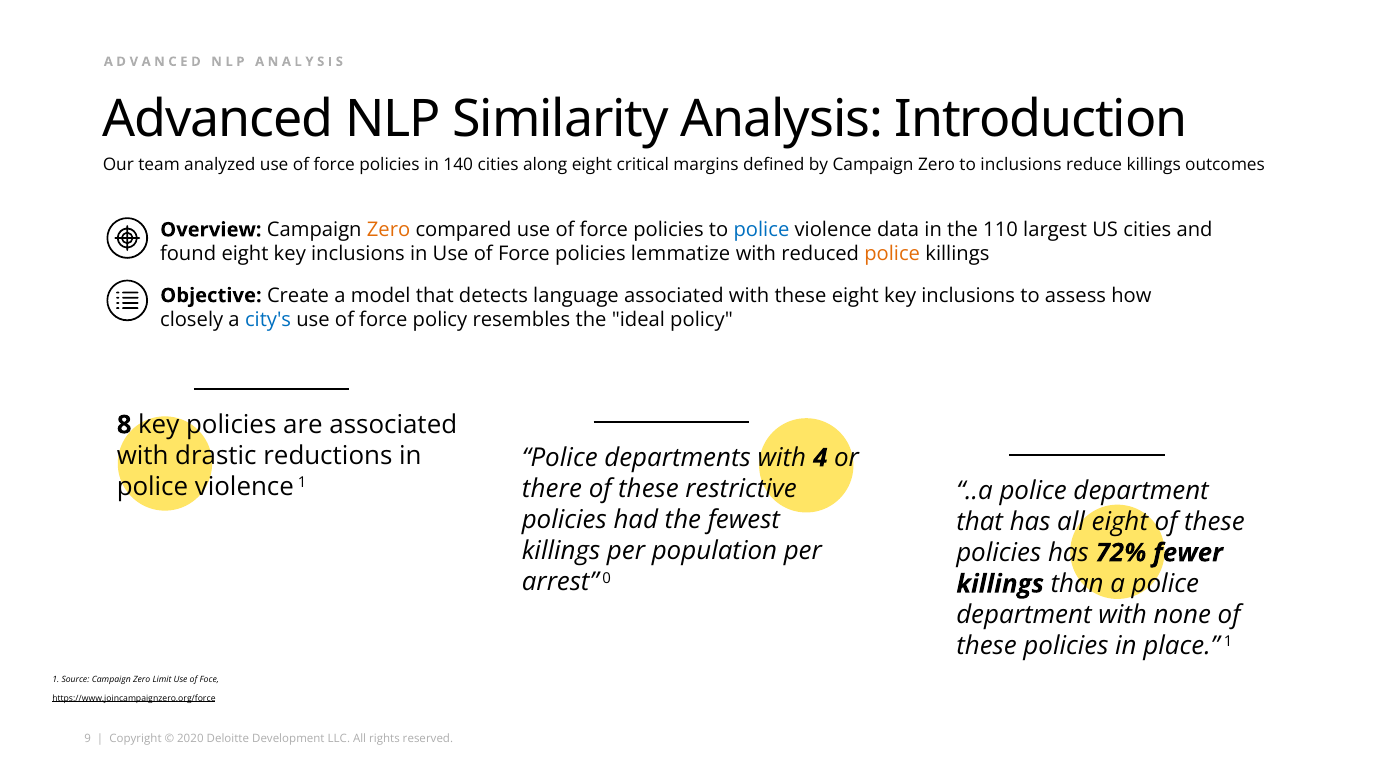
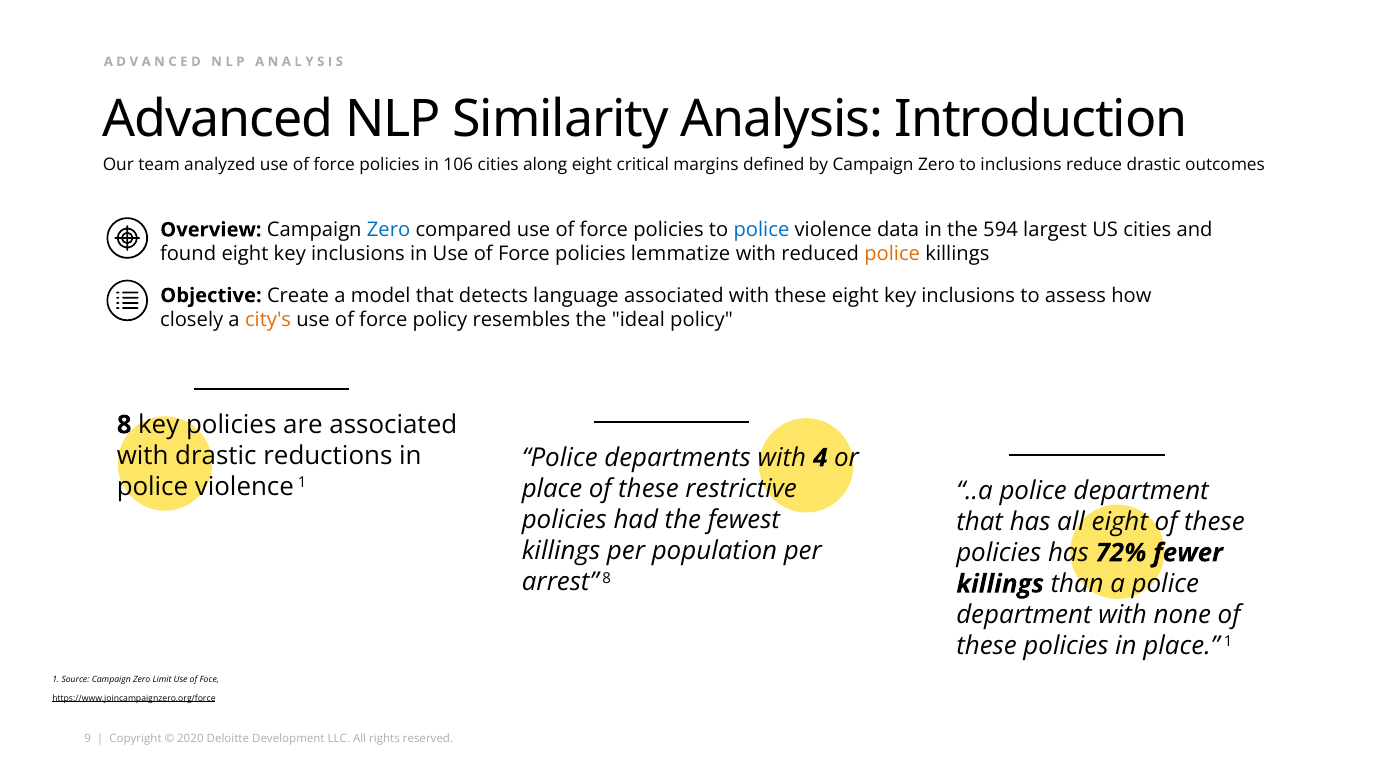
140: 140 -> 106 (458, 165)
reduce killings: killings -> drastic (1154, 165)
Zero colour: orange -> blue (388, 230)
110: 110 -> 594 (1001, 230)
city's colour: blue -> orange (268, 320)
there: there -> place (552, 489)
arrest 0: 0 -> 8 (607, 579)
